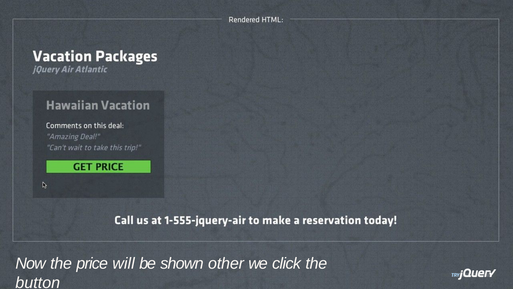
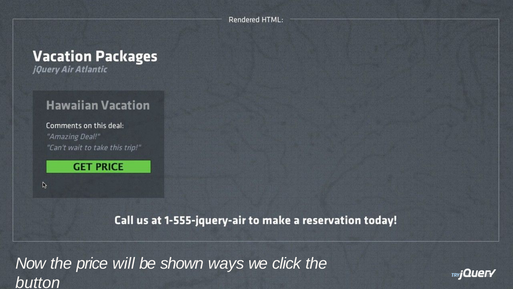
other: other -> ways (226, 263)
